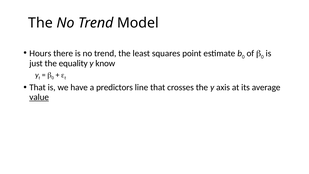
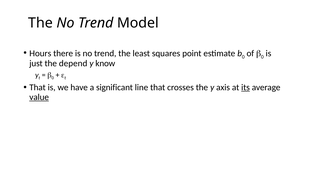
equality: equality -> depend (73, 63)
predictors: predictors -> significant (115, 87)
its underline: none -> present (246, 87)
